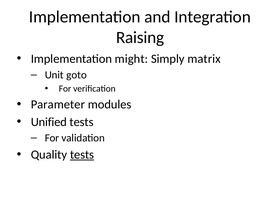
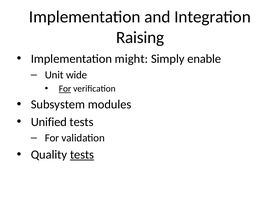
matrix: matrix -> enable (204, 59)
goto: goto -> wide (77, 75)
For underline: none -> present (65, 89)
Parameter: Parameter -> Subsystem (58, 104)
